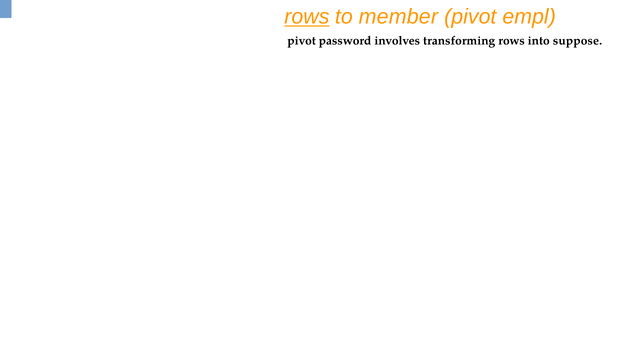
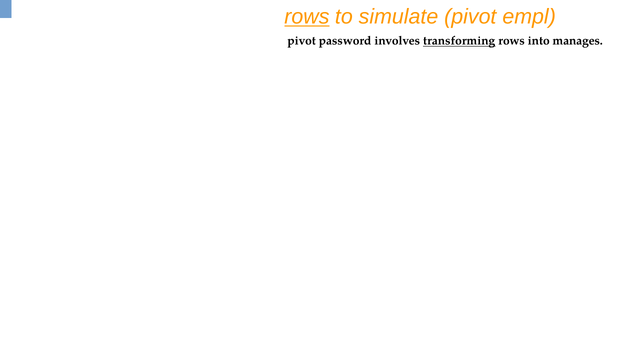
member: member -> simulate (398, 17)
transforming underline: none -> present (459, 41)
suppose: suppose -> manages (578, 41)
